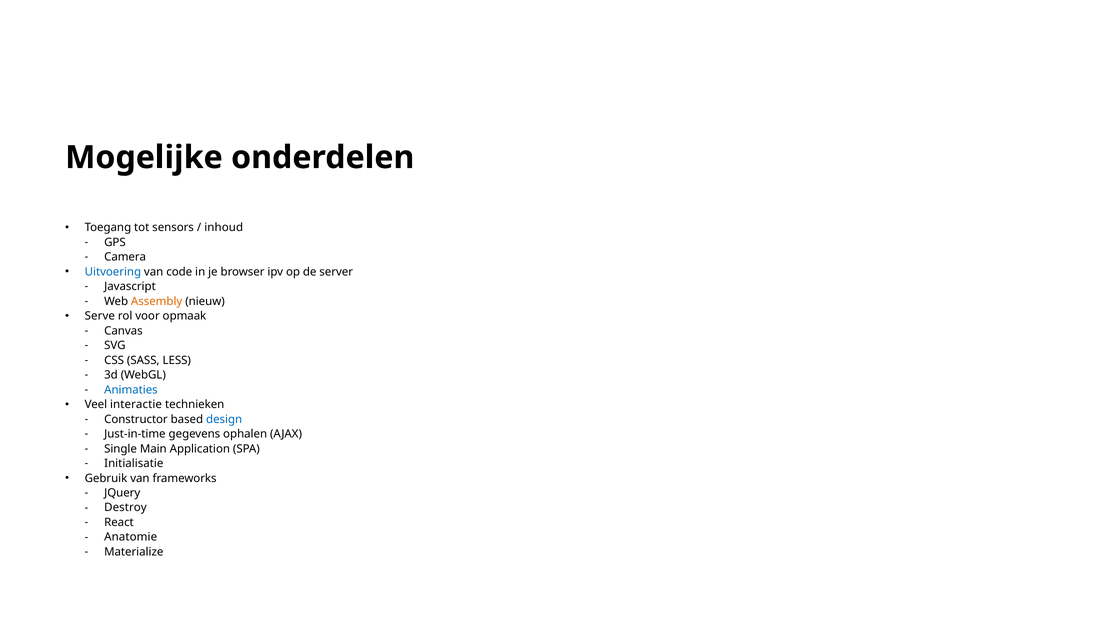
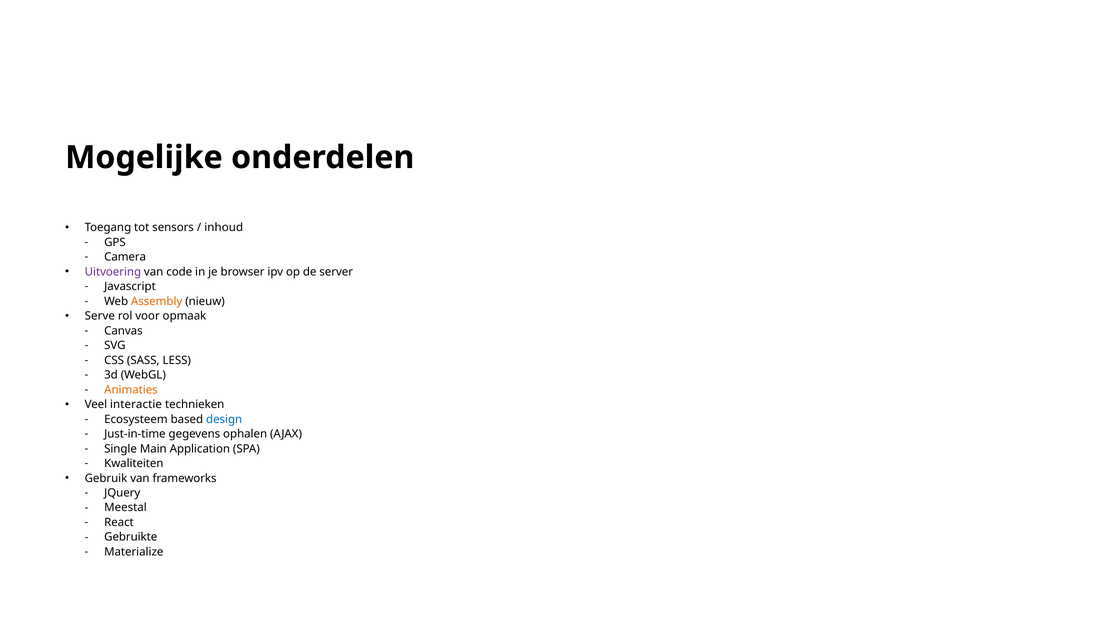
Uitvoering colour: blue -> purple (113, 272)
Animaties colour: blue -> orange (131, 390)
Constructor: Constructor -> Ecosysteem (136, 420)
Initialisatie: Initialisatie -> Kwaliteiten (134, 464)
Destroy: Destroy -> Meestal (125, 508)
Anatomie: Anatomie -> Gebruikte (131, 538)
